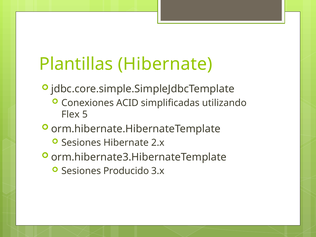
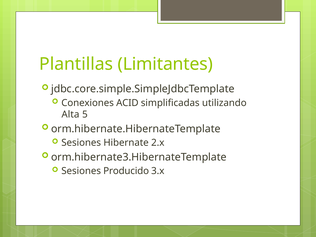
Plantillas Hibernate: Hibernate -> Limitantes (165, 64)
Flex: Flex -> Alta (70, 115)
